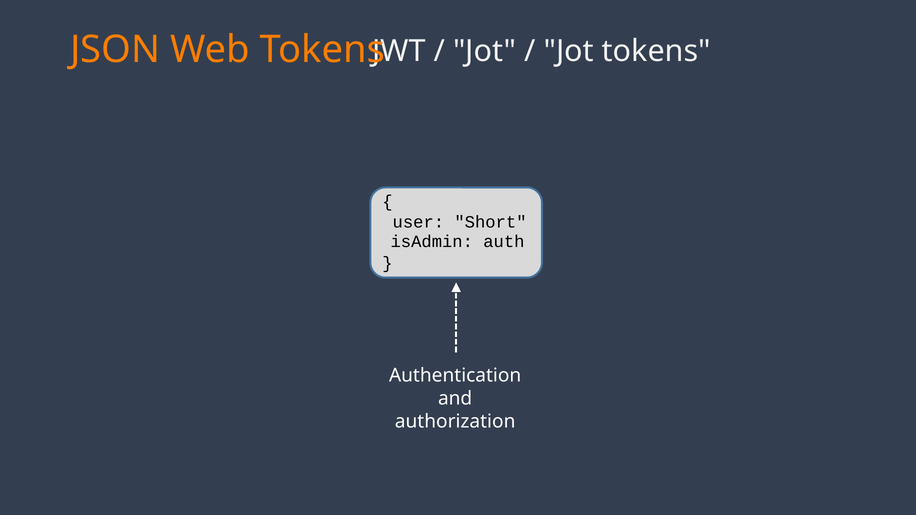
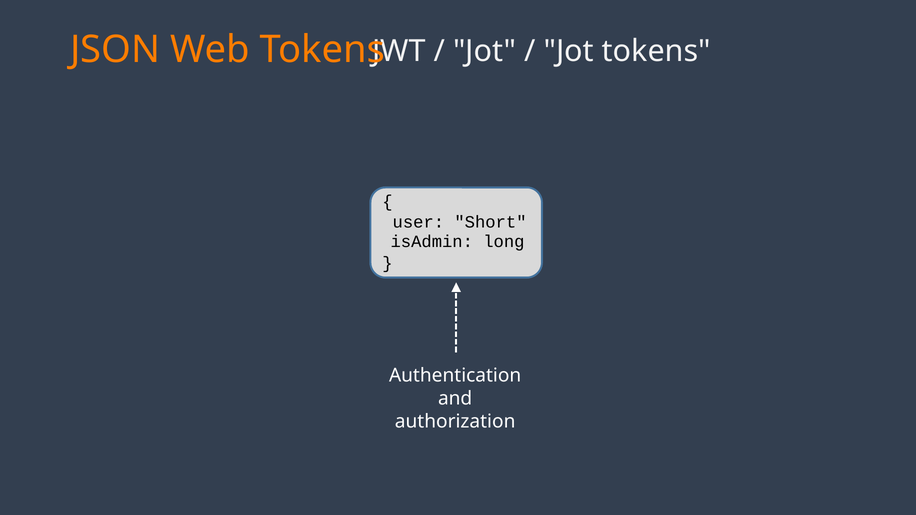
auth: auth -> long (504, 242)
